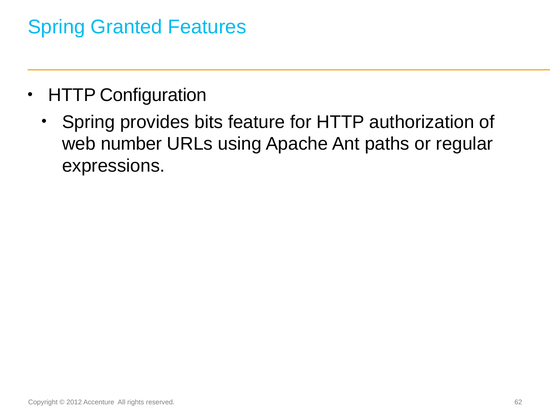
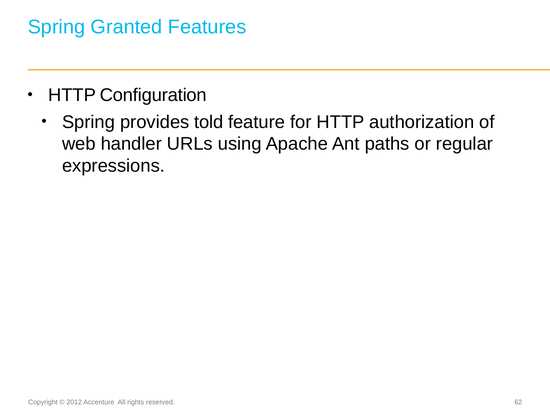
bits: bits -> told (209, 122)
number: number -> handler (131, 144)
